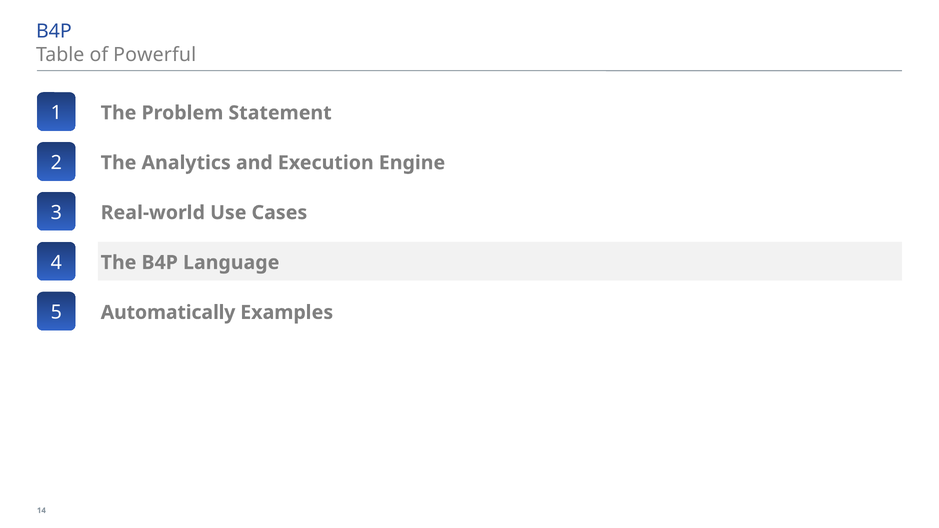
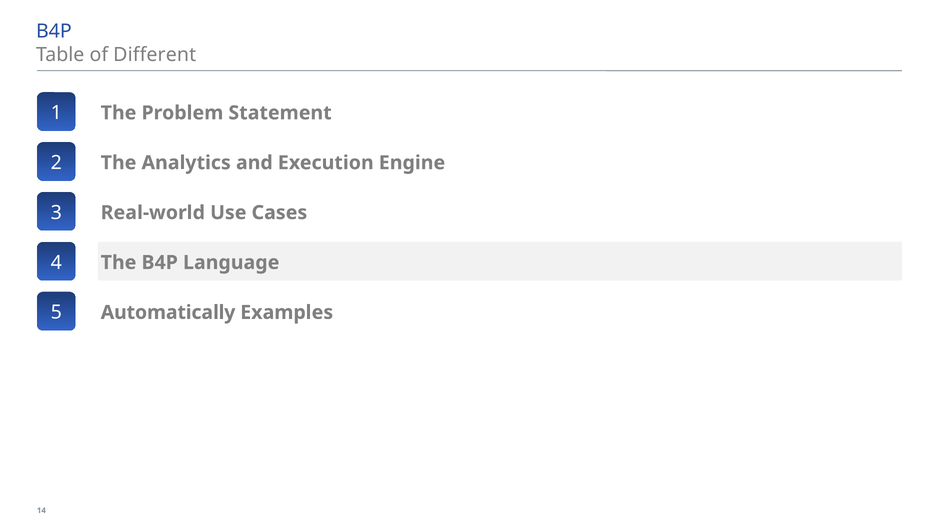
Powerful: Powerful -> Different (155, 55)
